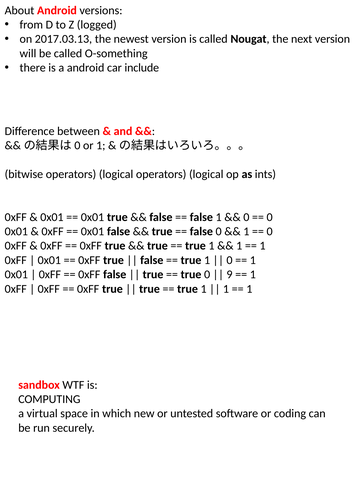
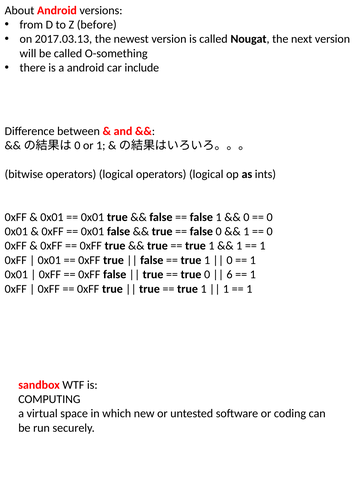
logged: logged -> before (97, 25)
9: 9 -> 6 (229, 274)
